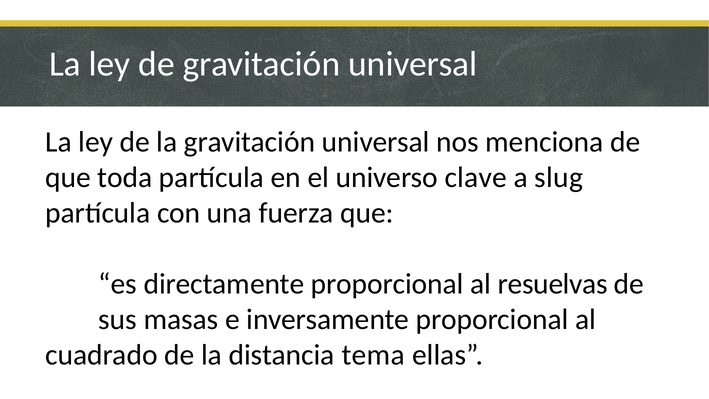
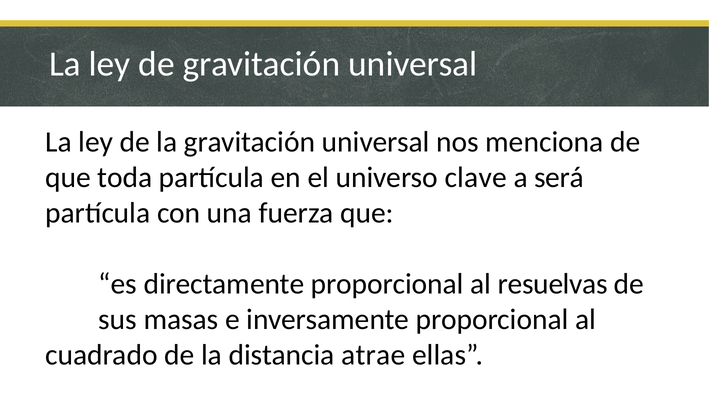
slug: slug -> será (559, 177)
tema: tema -> atrae (373, 355)
